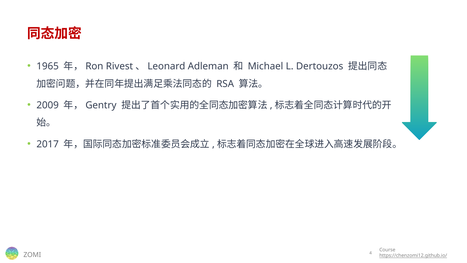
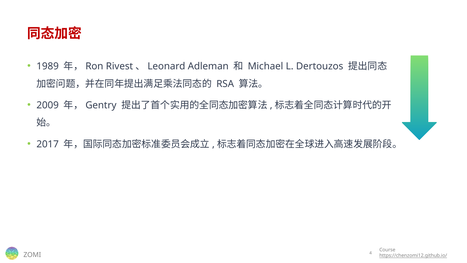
1965: 1965 -> 1989 (48, 66)
